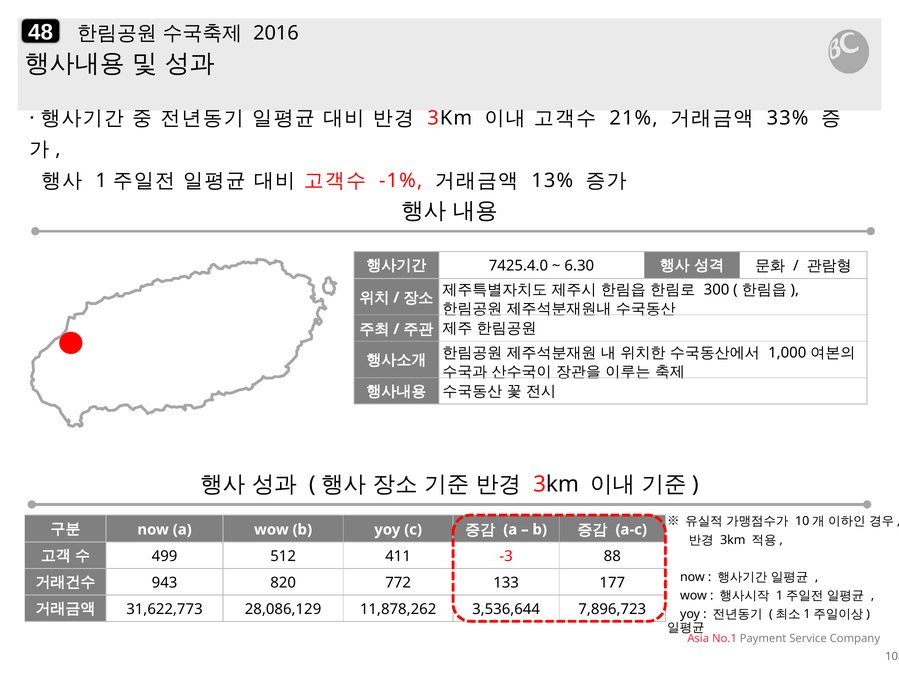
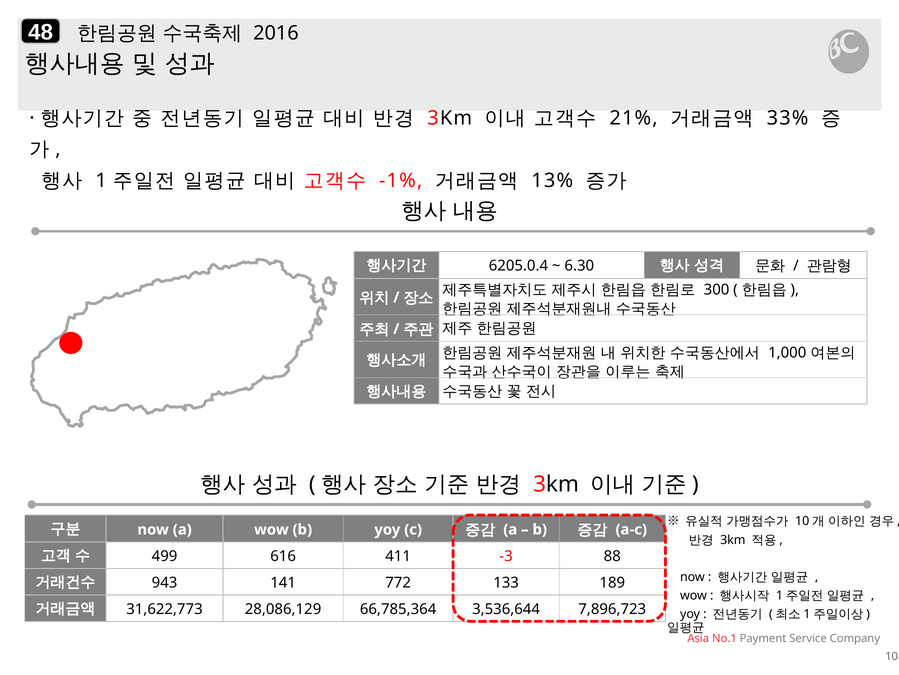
7425.4.0: 7425.4.0 -> 6205.0.4 (518, 266)
512: 512 -> 616 (283, 556)
820: 820 -> 141 (283, 582)
177: 177 -> 189 (612, 582)
11,878,262: 11,878,262 -> 66,785,364 (398, 609)
